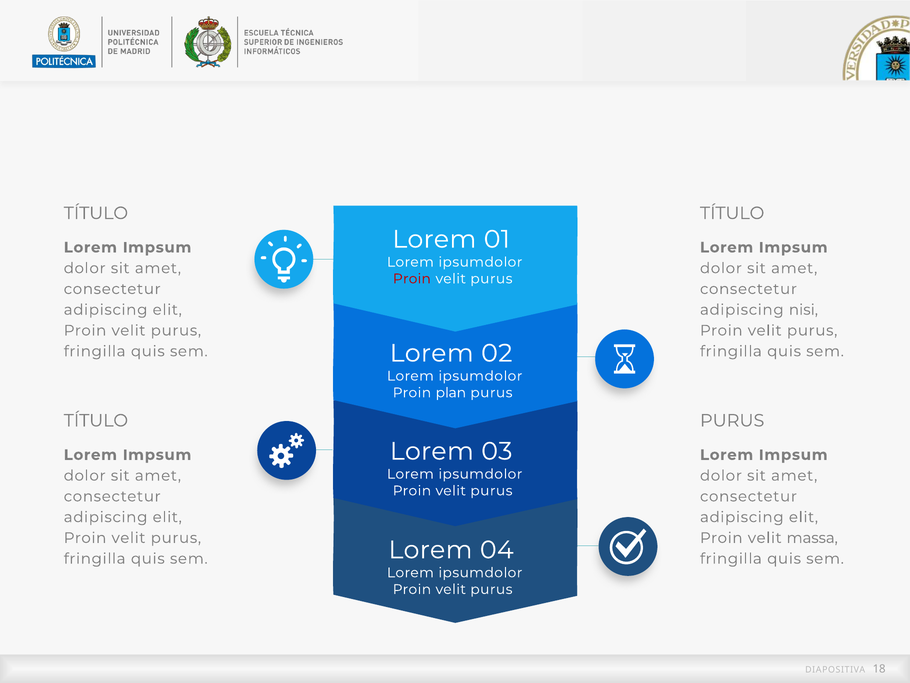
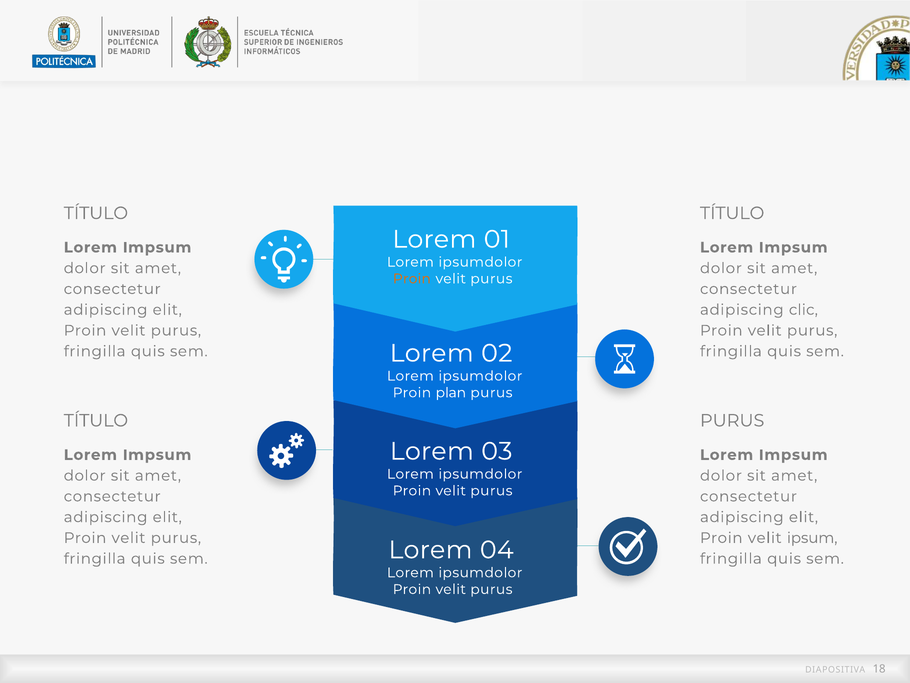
Proin colour: red -> orange (412, 279)
nisi: nisi -> clic (803, 310)
massa: massa -> ipsum (812, 538)
